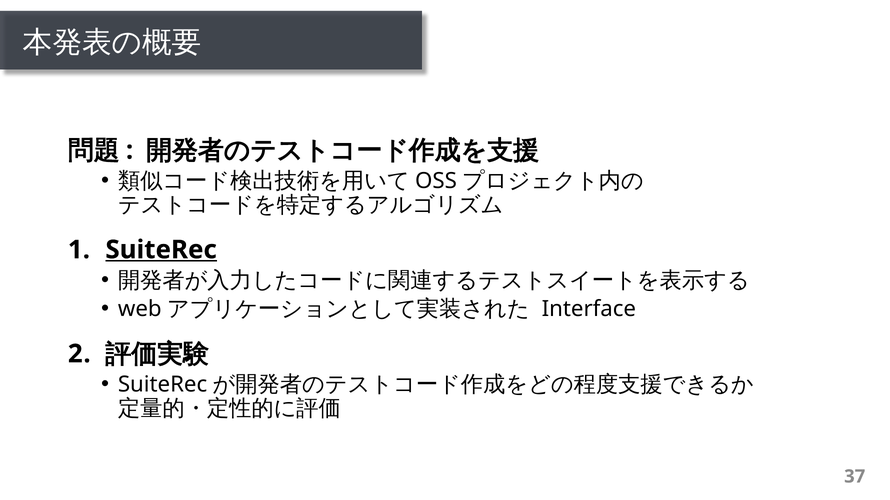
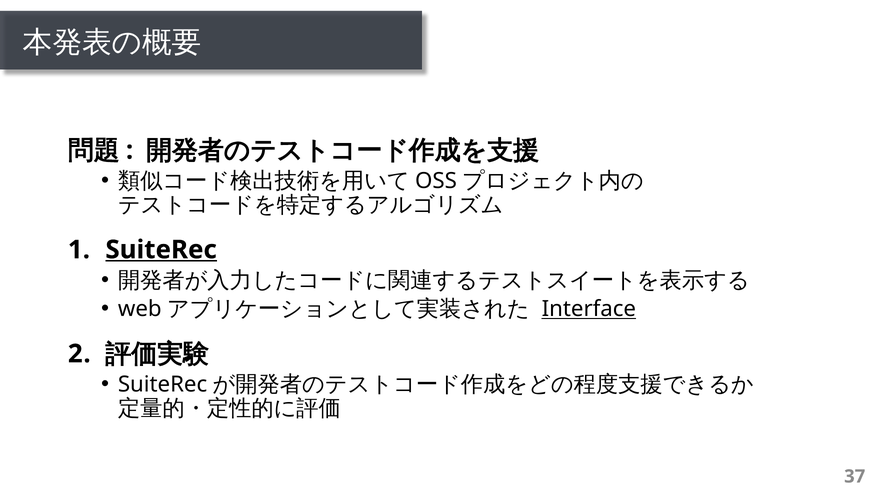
Interface underline: none -> present (589, 309)
